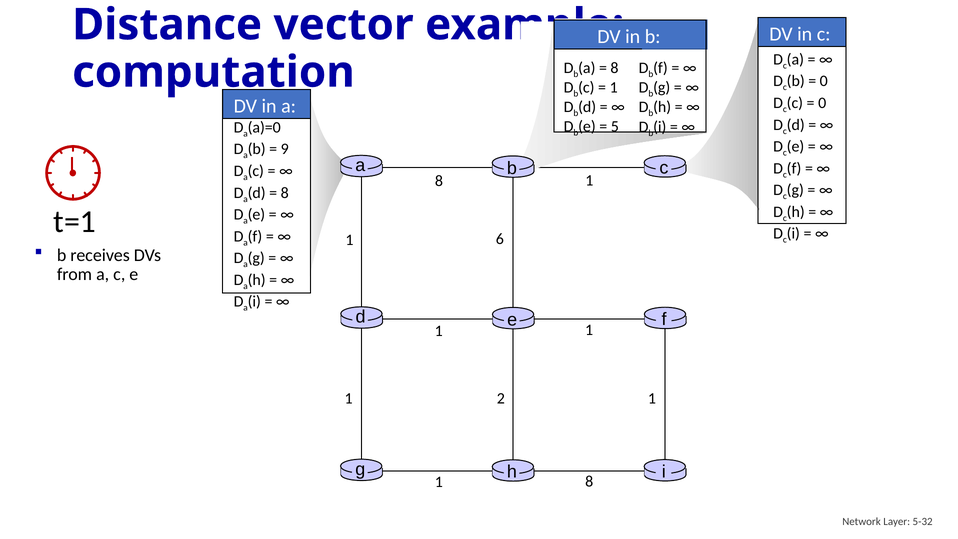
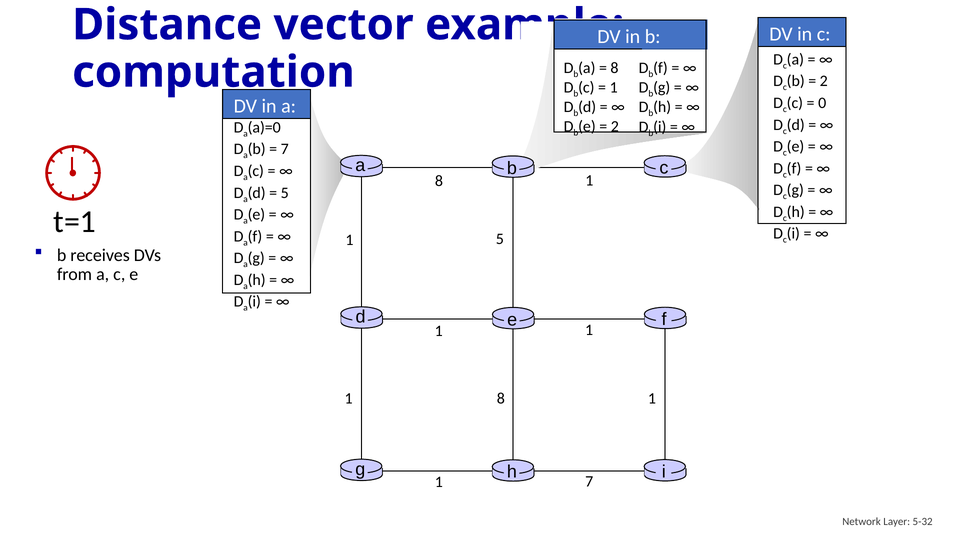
0: 0 -> 2 (824, 81)
5: 5 -> 2 (615, 127)
9: 9 -> 7 (285, 149)
8: 8 -> 5 (285, 193)
1 6: 6 -> 5 (500, 239)
1 2: 2 -> 8 (501, 398)
1 8: 8 -> 7 (589, 481)
